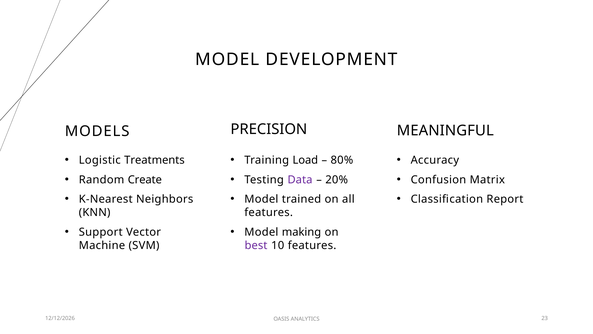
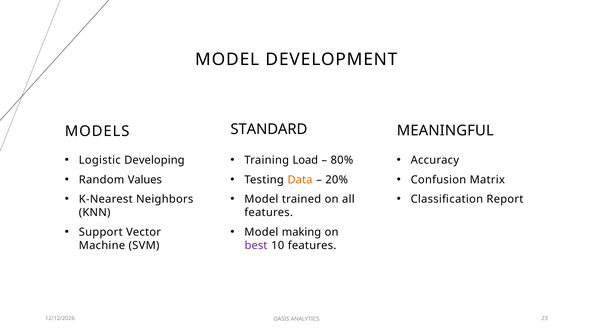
PRECISION: PRECISION -> STANDARD (269, 129)
Treatments: Treatments -> Developing (154, 160)
Create: Create -> Values (145, 179)
Data colour: purple -> orange (300, 179)
